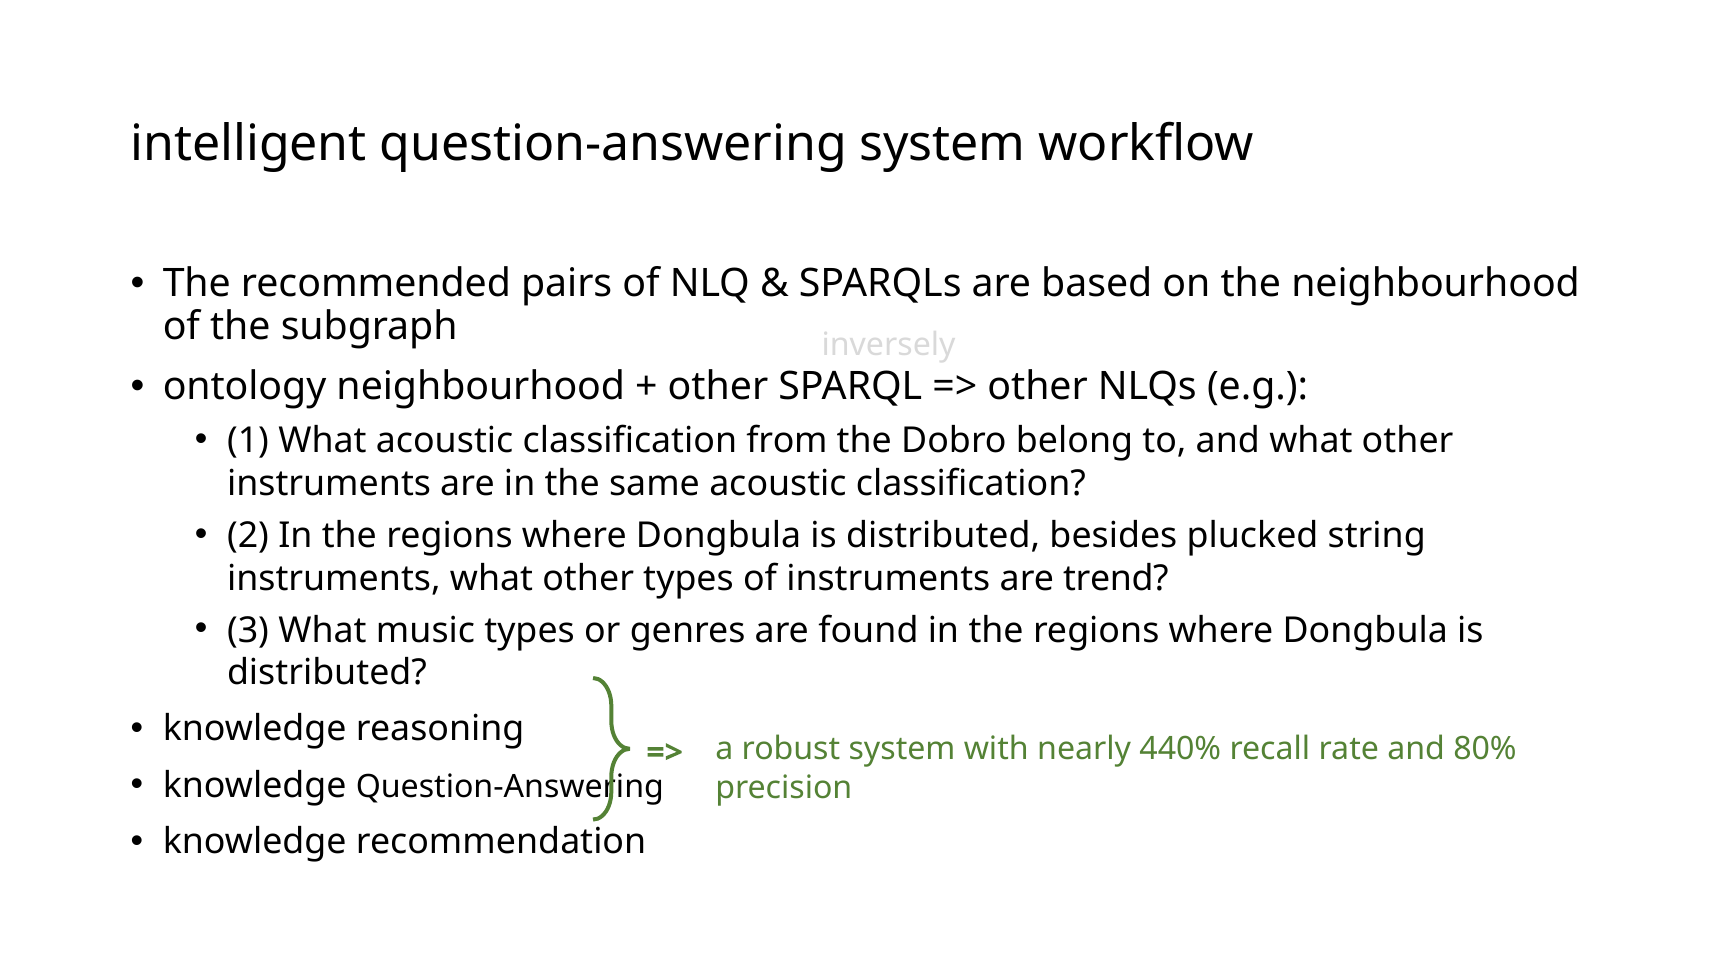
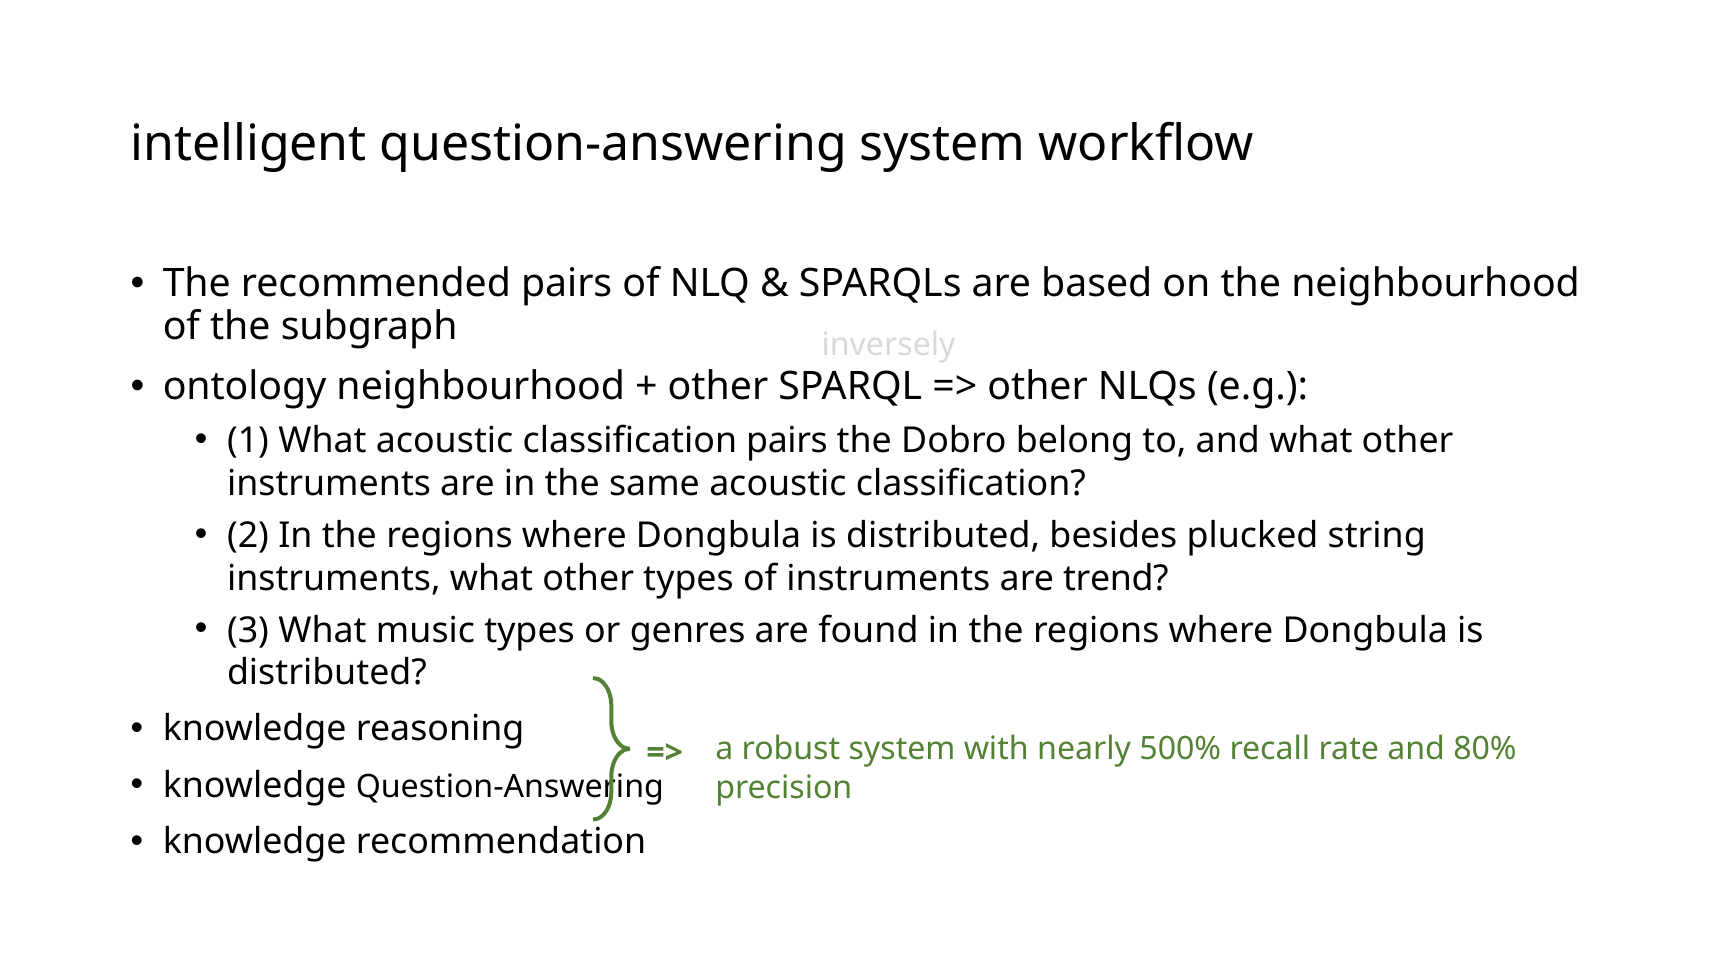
classification from: from -> pairs (787, 441)
440%: 440% -> 500% (1180, 749)
